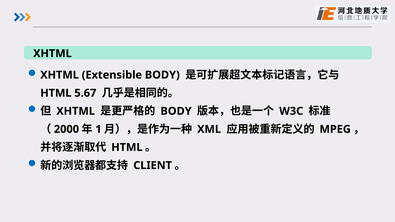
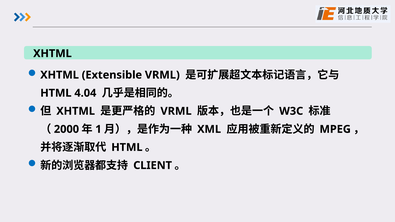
Extensible BODY: BODY -> VRML (162, 75)
5.67: 5.67 -> 4.04 (85, 93)
BODY: BODY -> VRML (176, 111)
